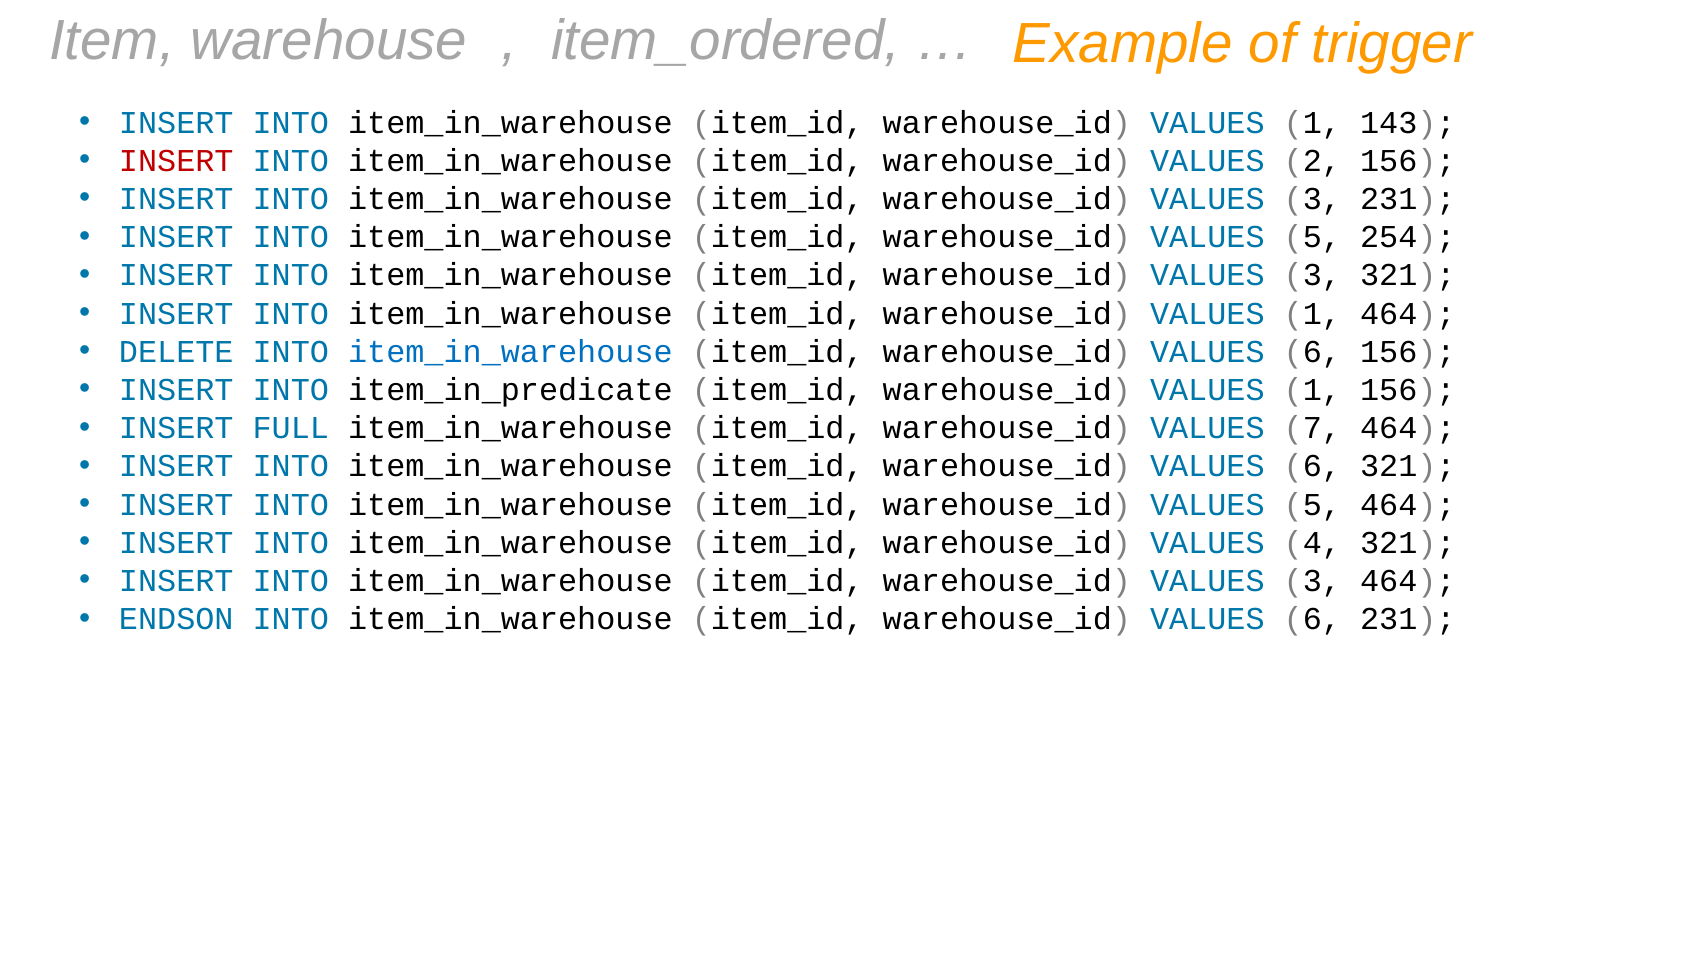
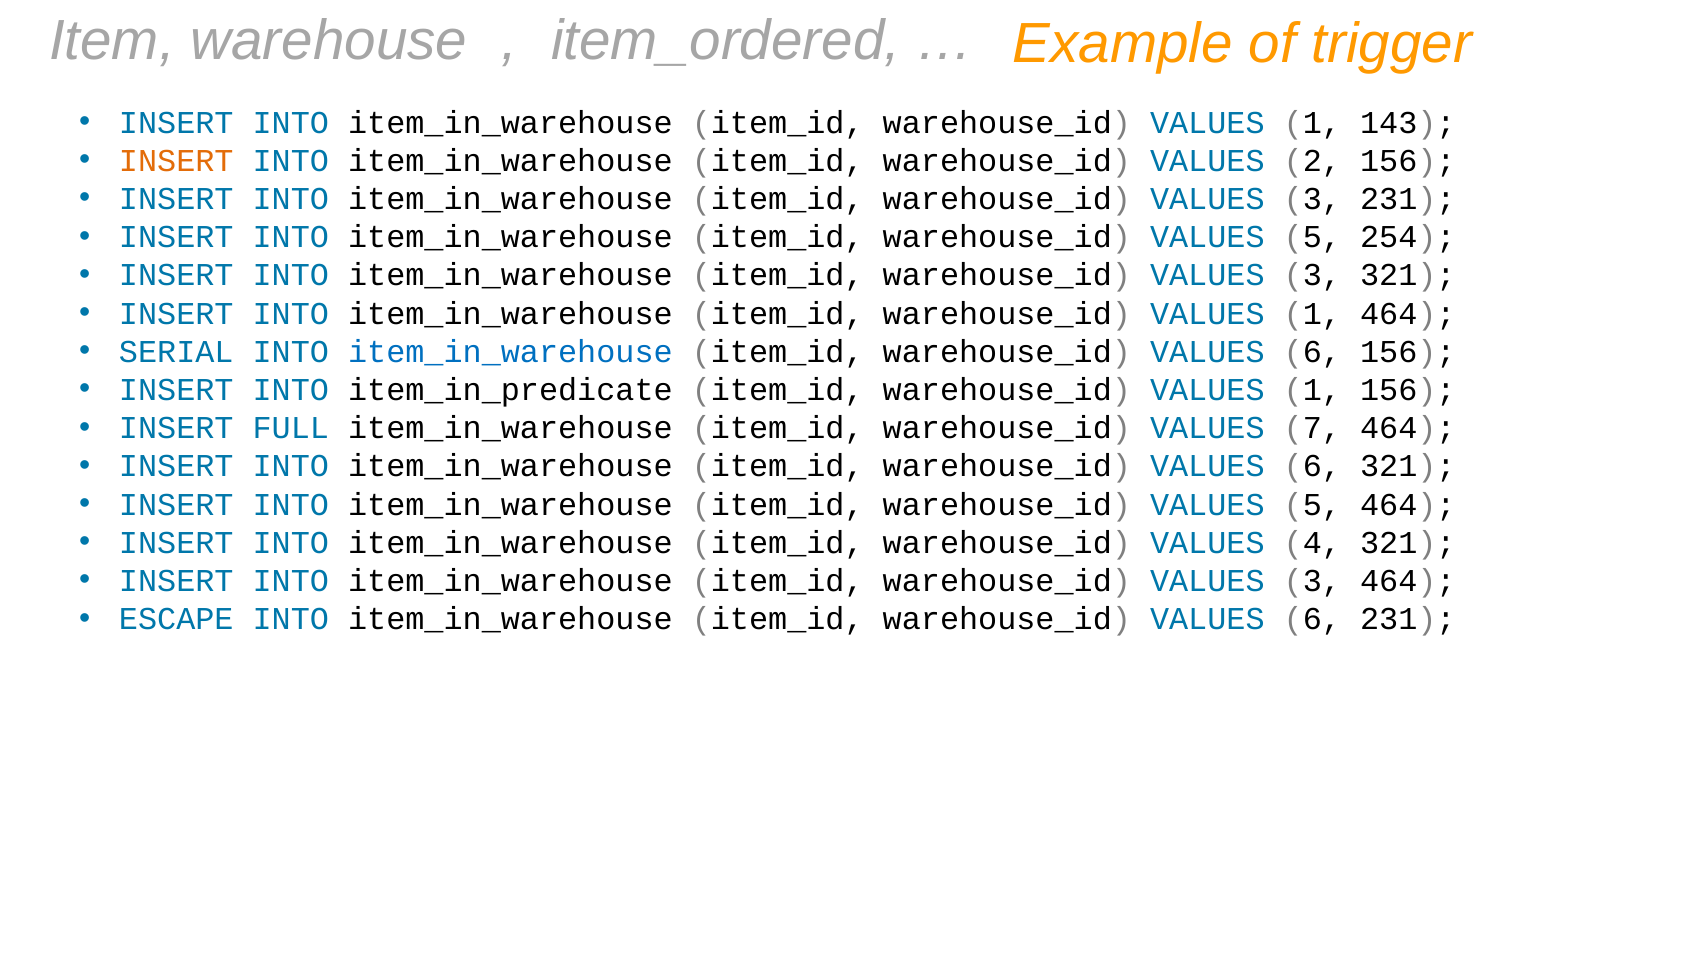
INSERT colour: red -> orange (176, 161)
DELETE: DELETE -> SERIAL (176, 352)
ENDSON: ENDSON -> ESCAPE (176, 619)
